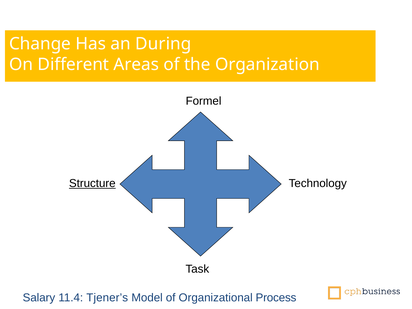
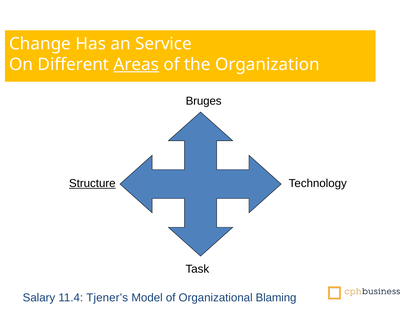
During: During -> Service (163, 44)
Areas underline: none -> present (136, 64)
Formel: Formel -> Bruges (204, 101)
Process: Process -> Blaming (276, 297)
